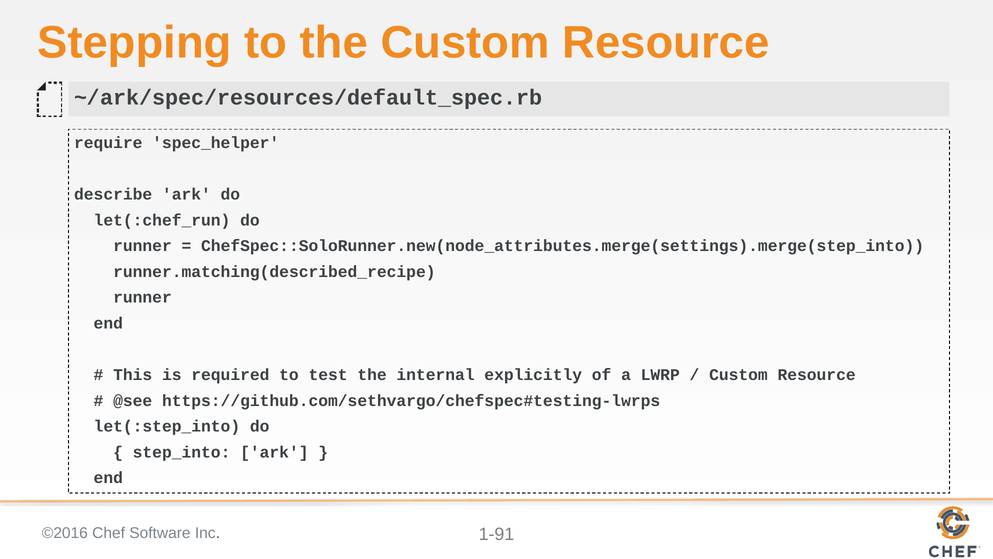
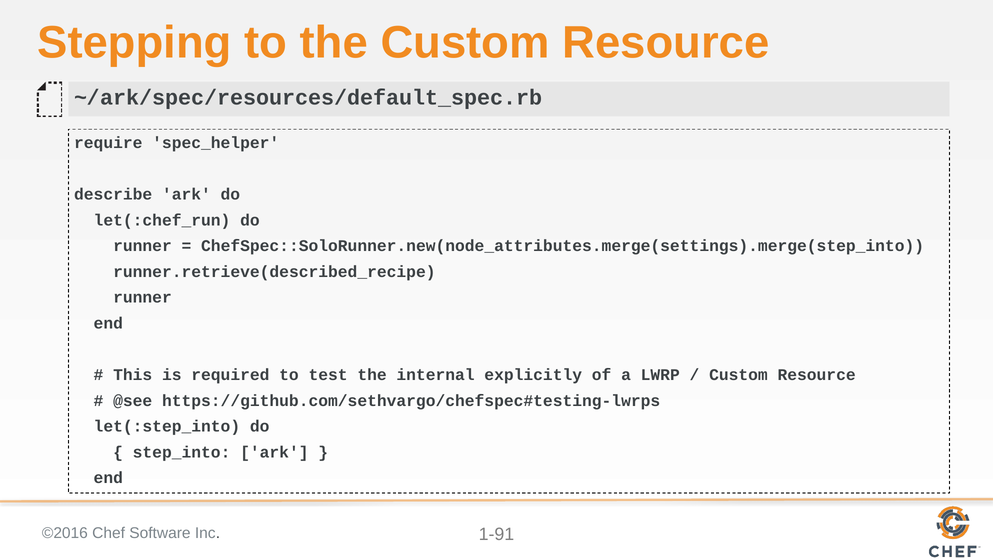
runner.matching(described_recipe: runner.matching(described_recipe -> runner.retrieve(described_recipe (274, 272)
